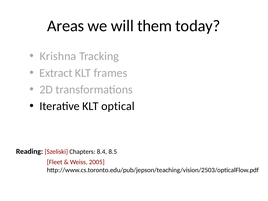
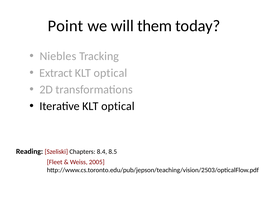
Areas: Areas -> Point (65, 26)
Krishna: Krishna -> Niebles (58, 56)
frames: frames -> optical (110, 73)
